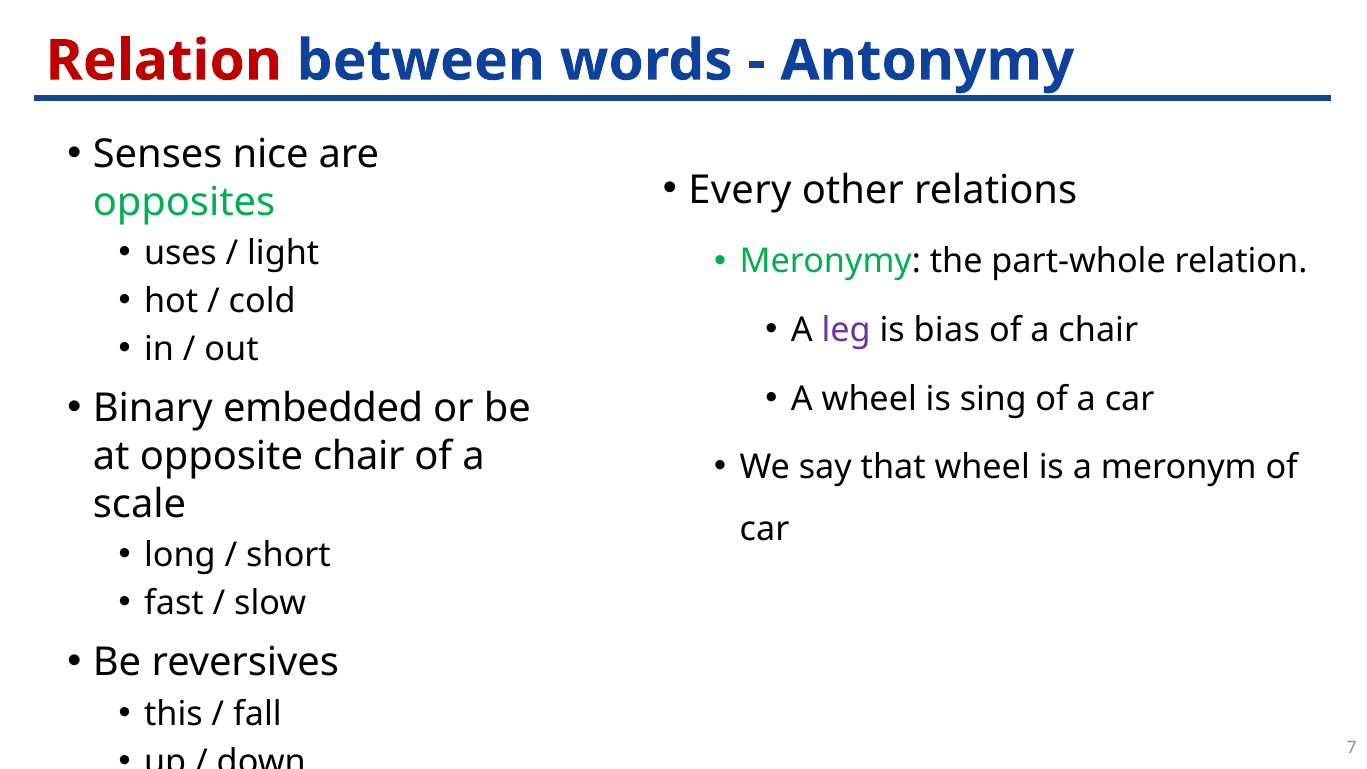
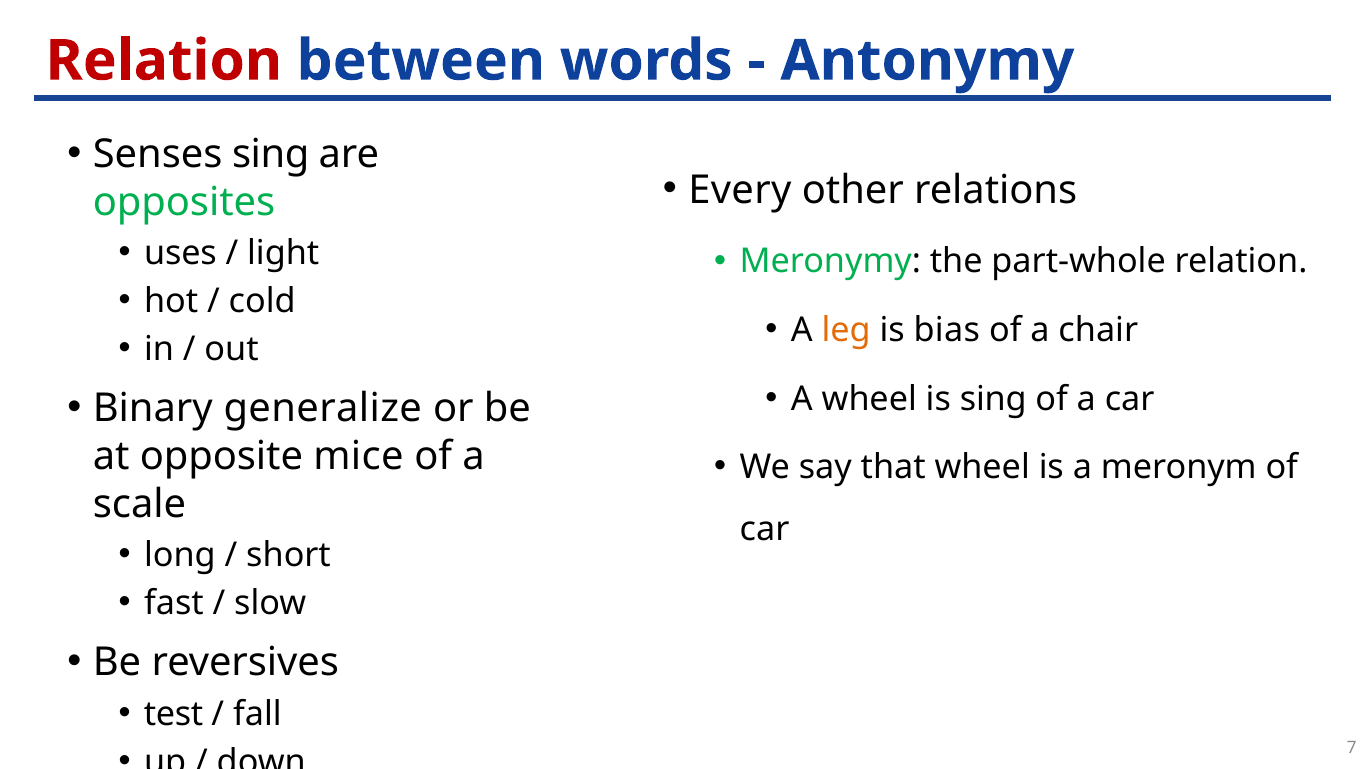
Senses nice: nice -> sing (271, 154)
leg colour: purple -> orange (846, 330)
embedded: embedded -> generalize (323, 408)
opposite chair: chair -> mice (358, 456)
this: this -> test (174, 714)
